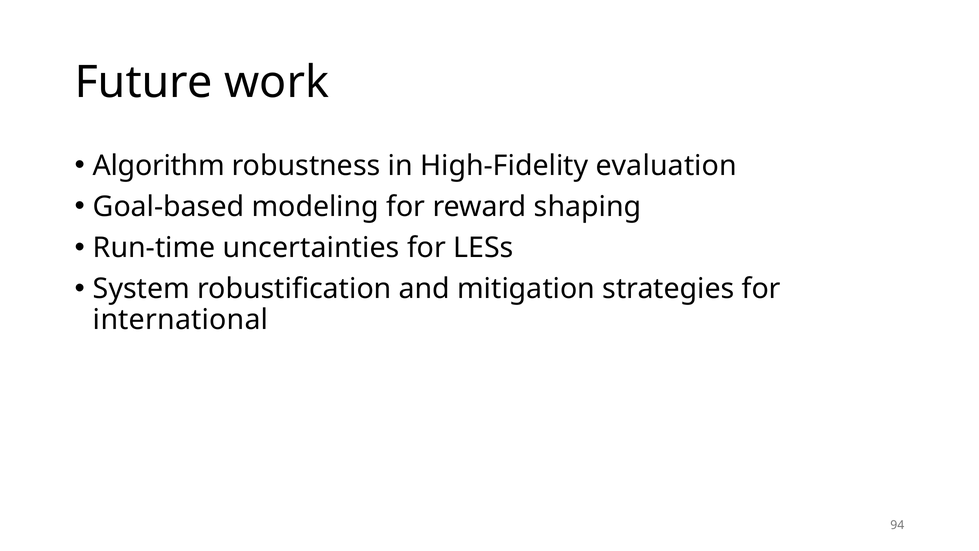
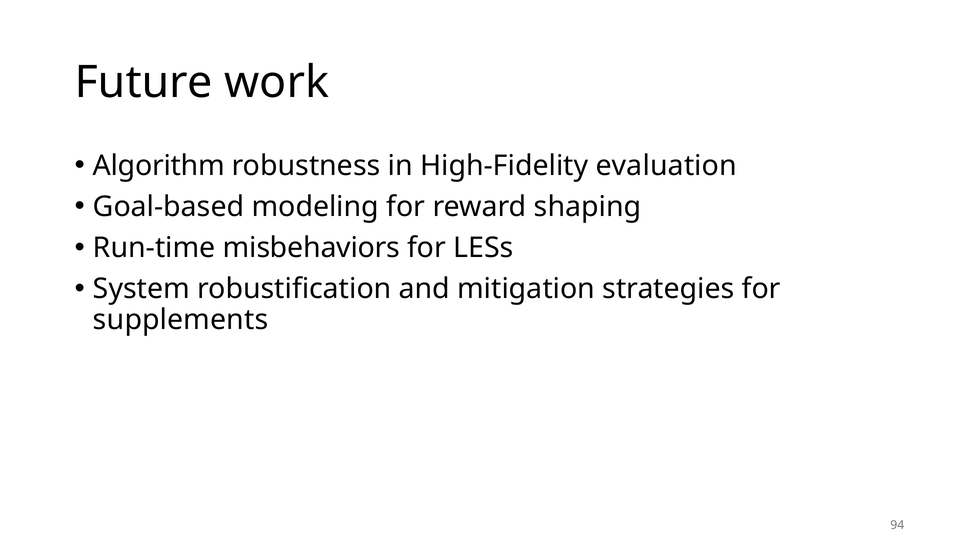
uncertainties: uncertainties -> misbehaviors (311, 248)
international: international -> supplements (181, 320)
